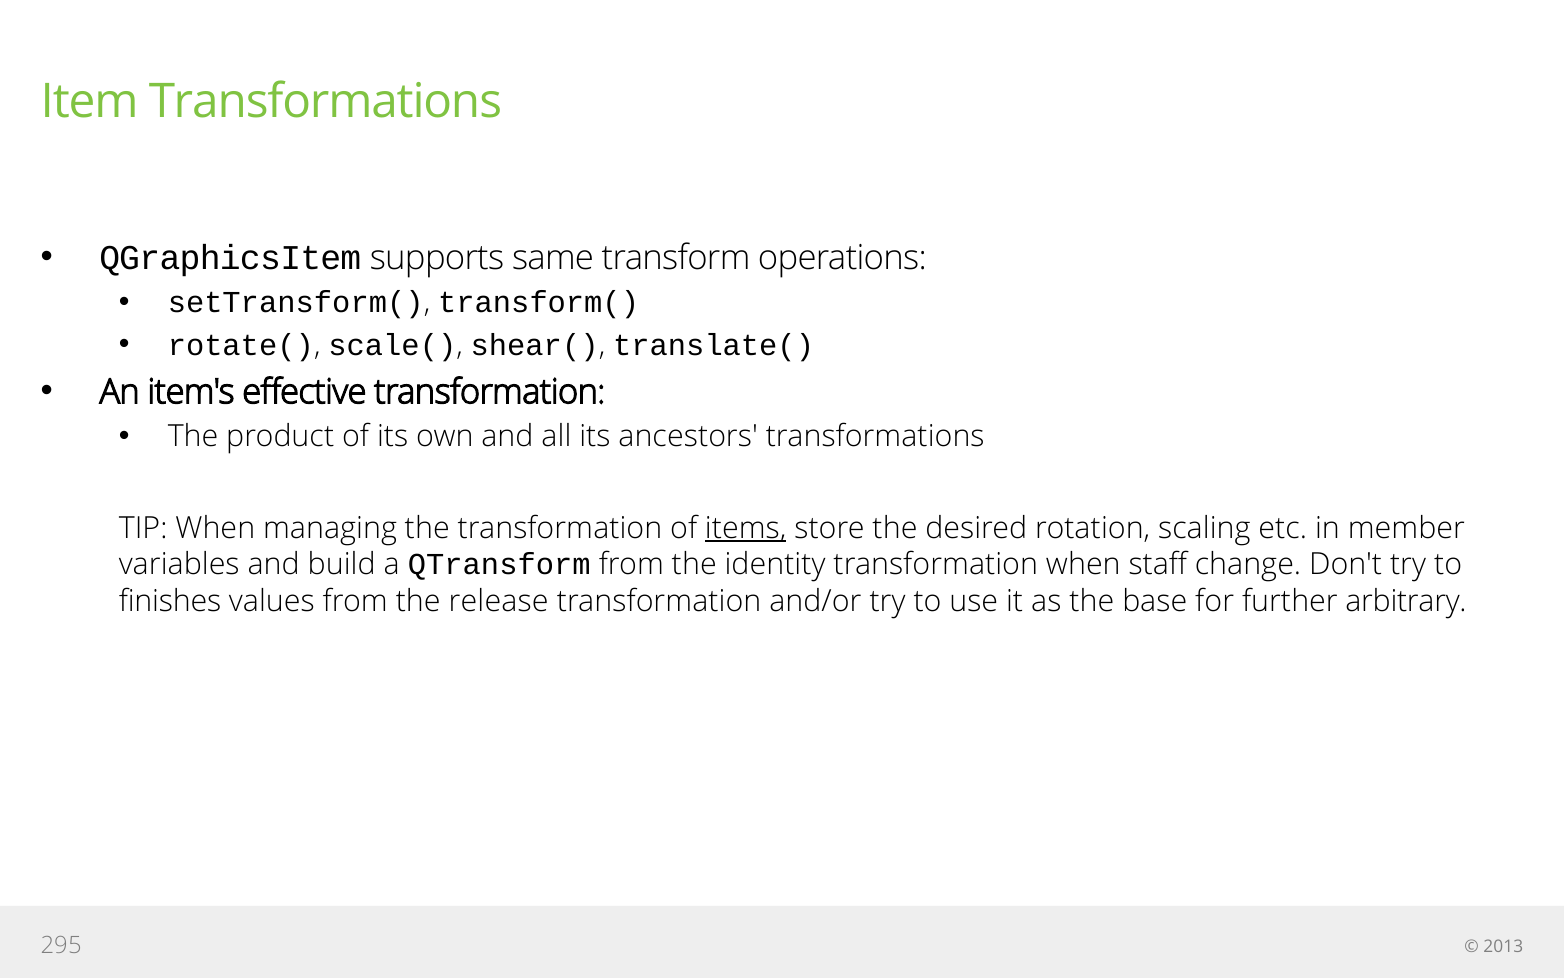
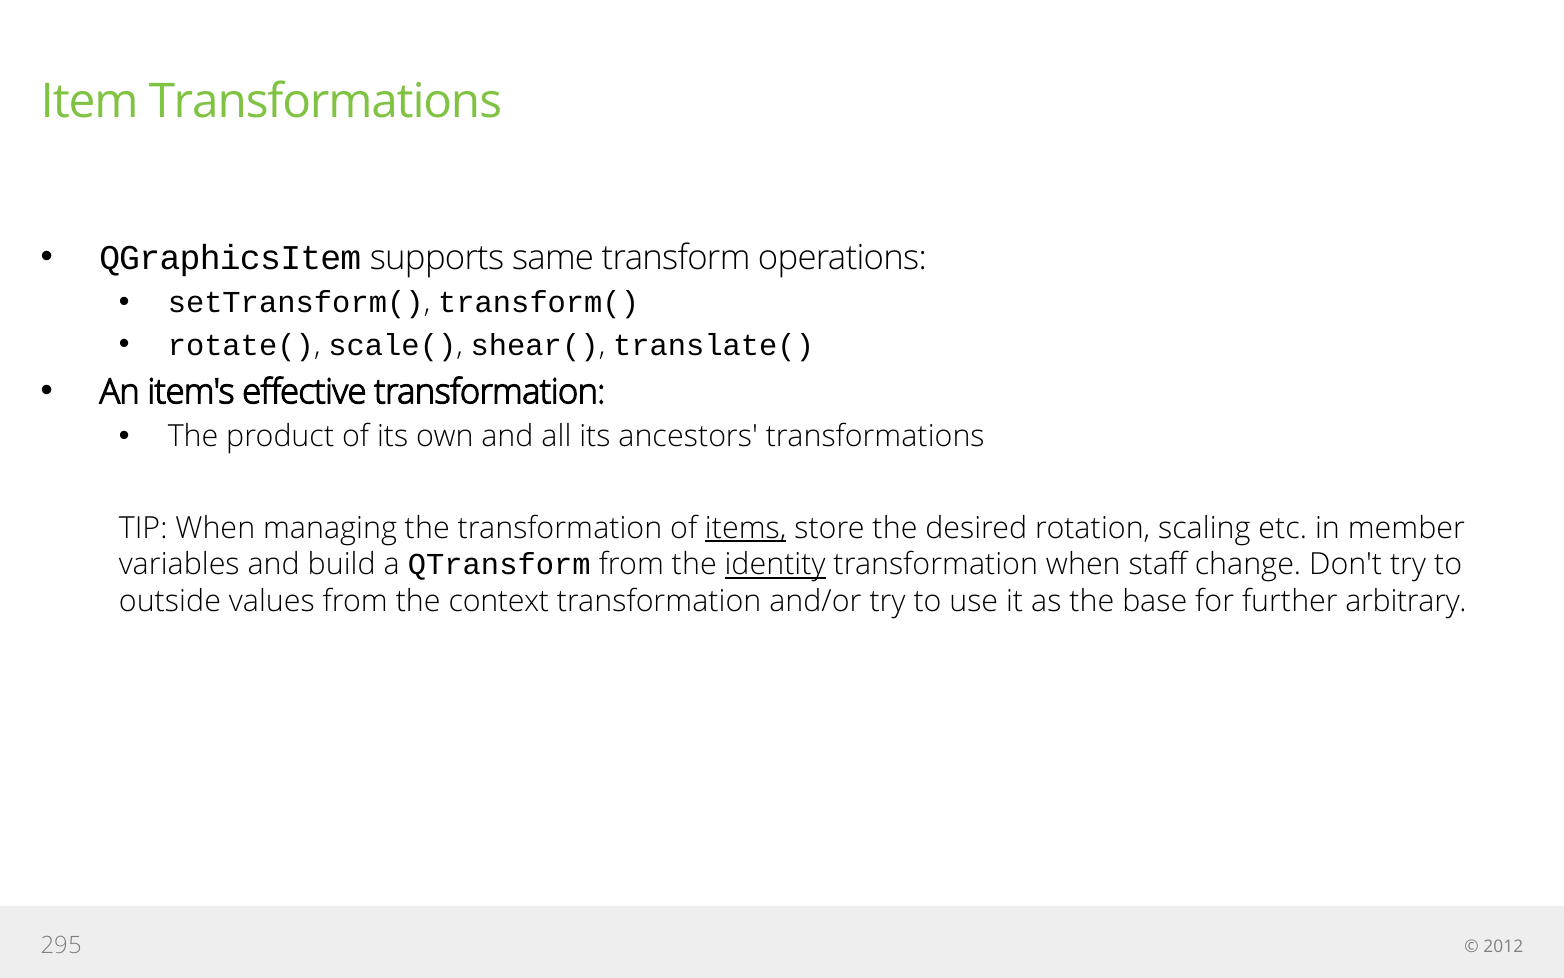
identity underline: none -> present (775, 564)
finishes: finishes -> outside (170, 601)
release: release -> context (499, 601)
2013: 2013 -> 2012 (1503, 946)
